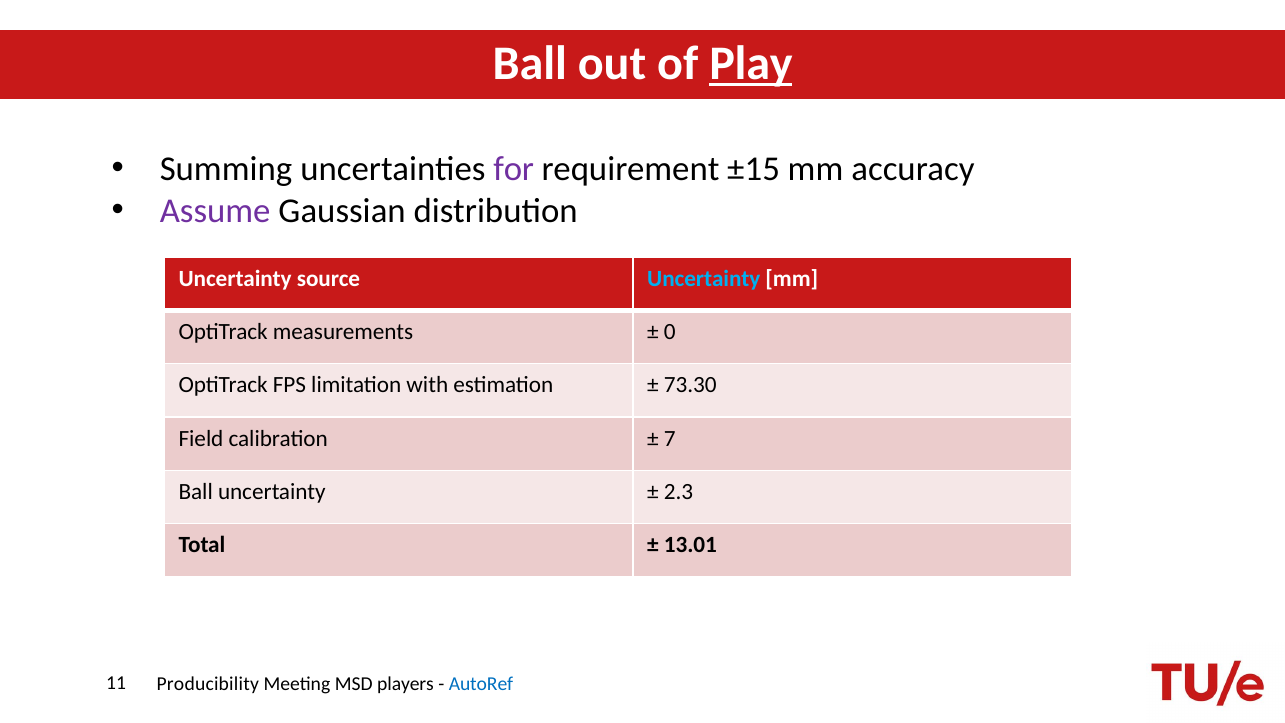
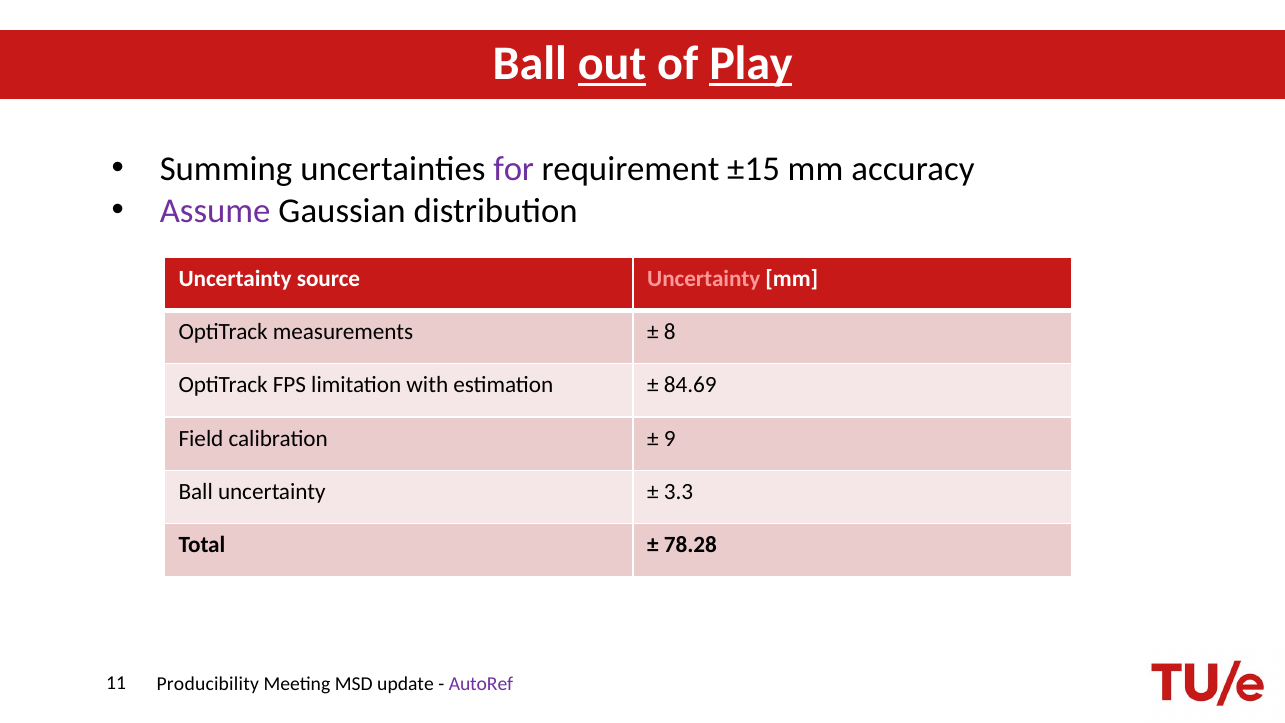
out underline: none -> present (612, 63)
Uncertainty colour: light blue -> pink (704, 278)
0: 0 -> 8 (670, 332)
73.30: 73.30 -> 84.69 (690, 385)
7: 7 -> 9 (670, 438)
2.3: 2.3 -> 3.3 (679, 492)
13.01: 13.01 -> 78.28 (690, 545)
players: players -> update (405, 684)
AutoRef colour: blue -> purple (481, 684)
